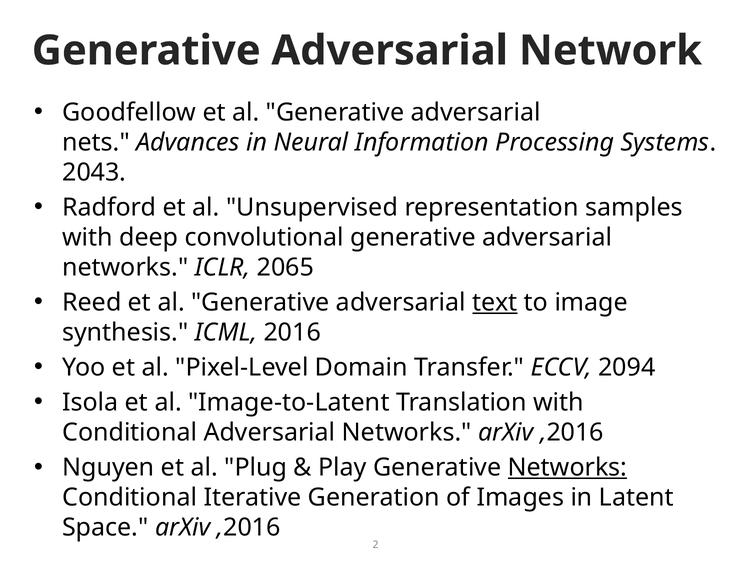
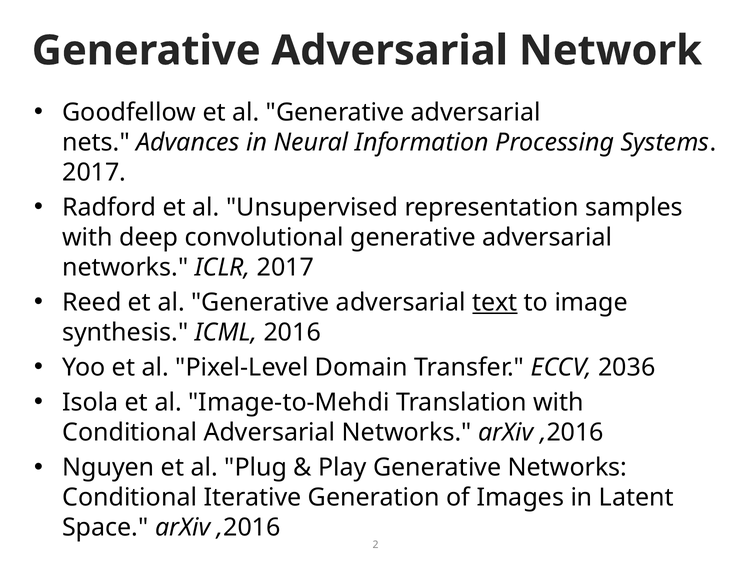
2043: 2043 -> 2017 (94, 173)
ICLR 2065: 2065 -> 2017 (285, 268)
2094: 2094 -> 2036 (627, 368)
Image-to-Latent: Image-to-Latent -> Image-to-Mehdi (289, 403)
Networks underline: present -> none (567, 468)
